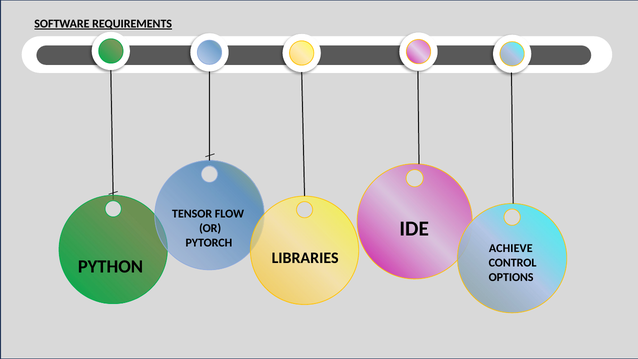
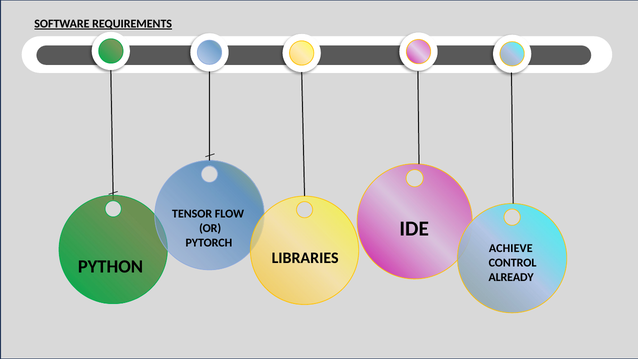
OPTIONS: OPTIONS -> ALREADY (511, 277)
